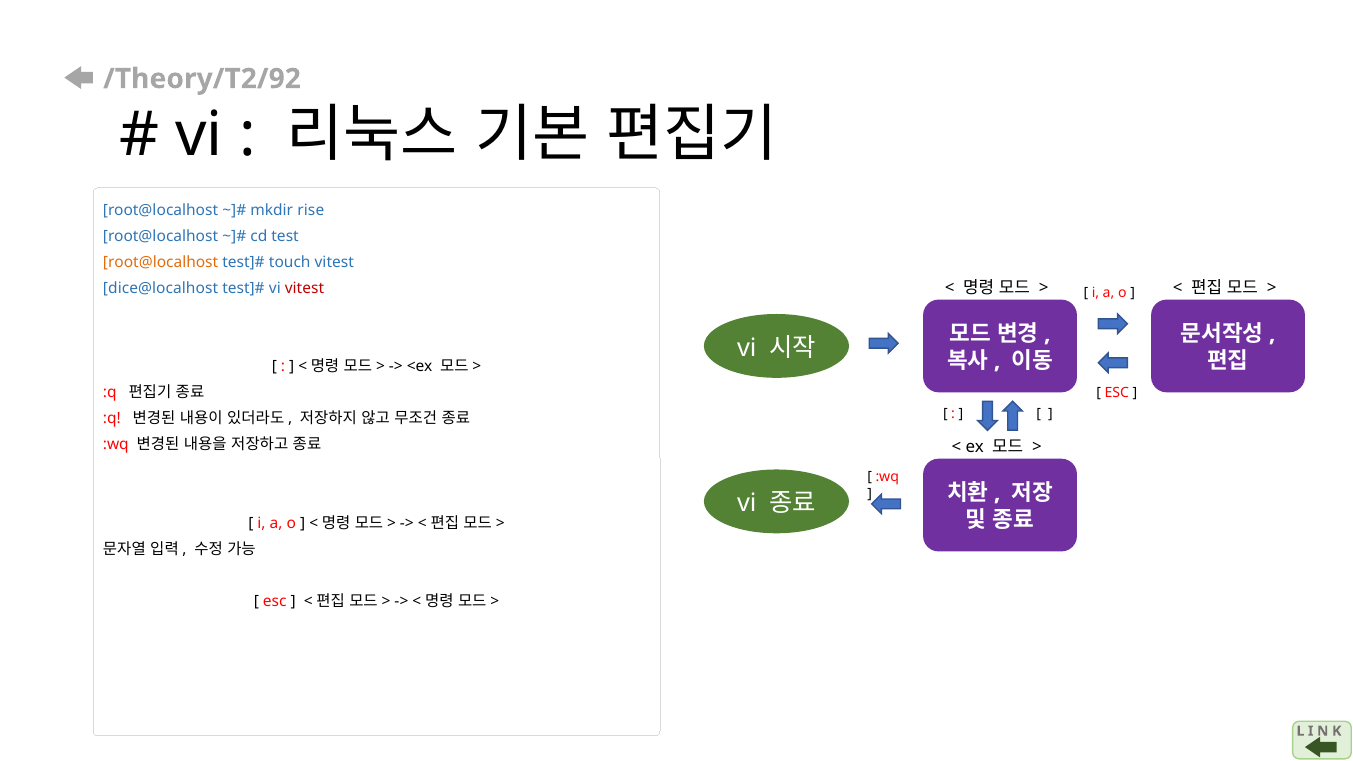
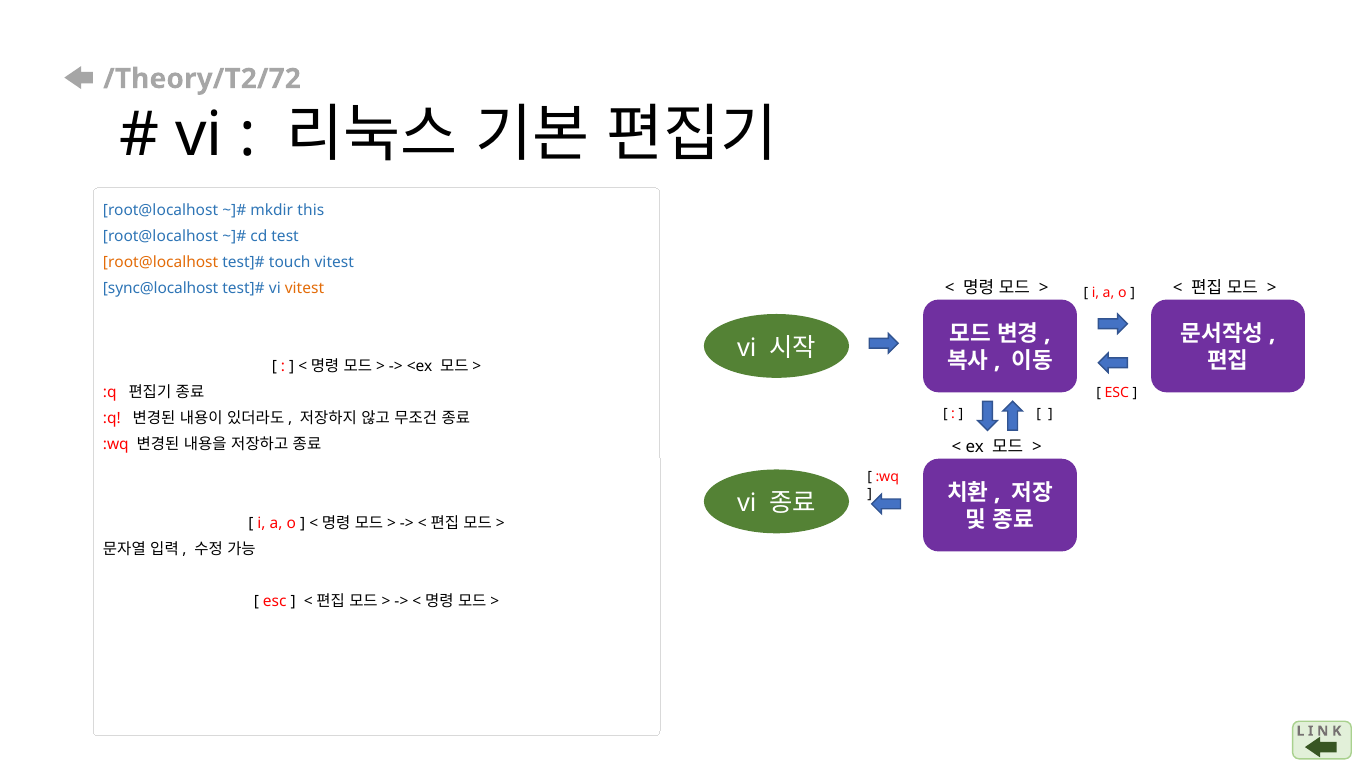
/Theory/T2/92: /Theory/T2/92 -> /Theory/T2/72 (202, 79)
rise: rise -> this (311, 210)
dice@localhost: dice@localhost -> sync@localhost (161, 289)
vitest colour: red -> orange (304, 289)
